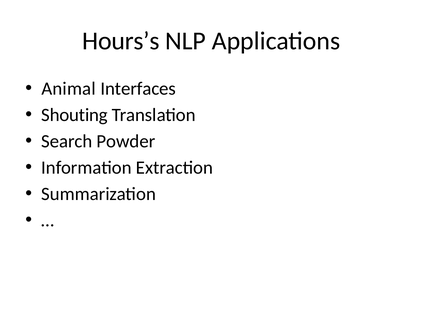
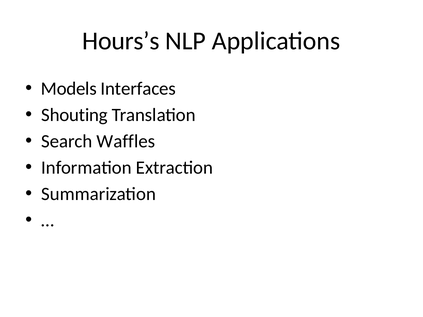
Animal: Animal -> Models (69, 89)
Powder: Powder -> Waffles (126, 141)
